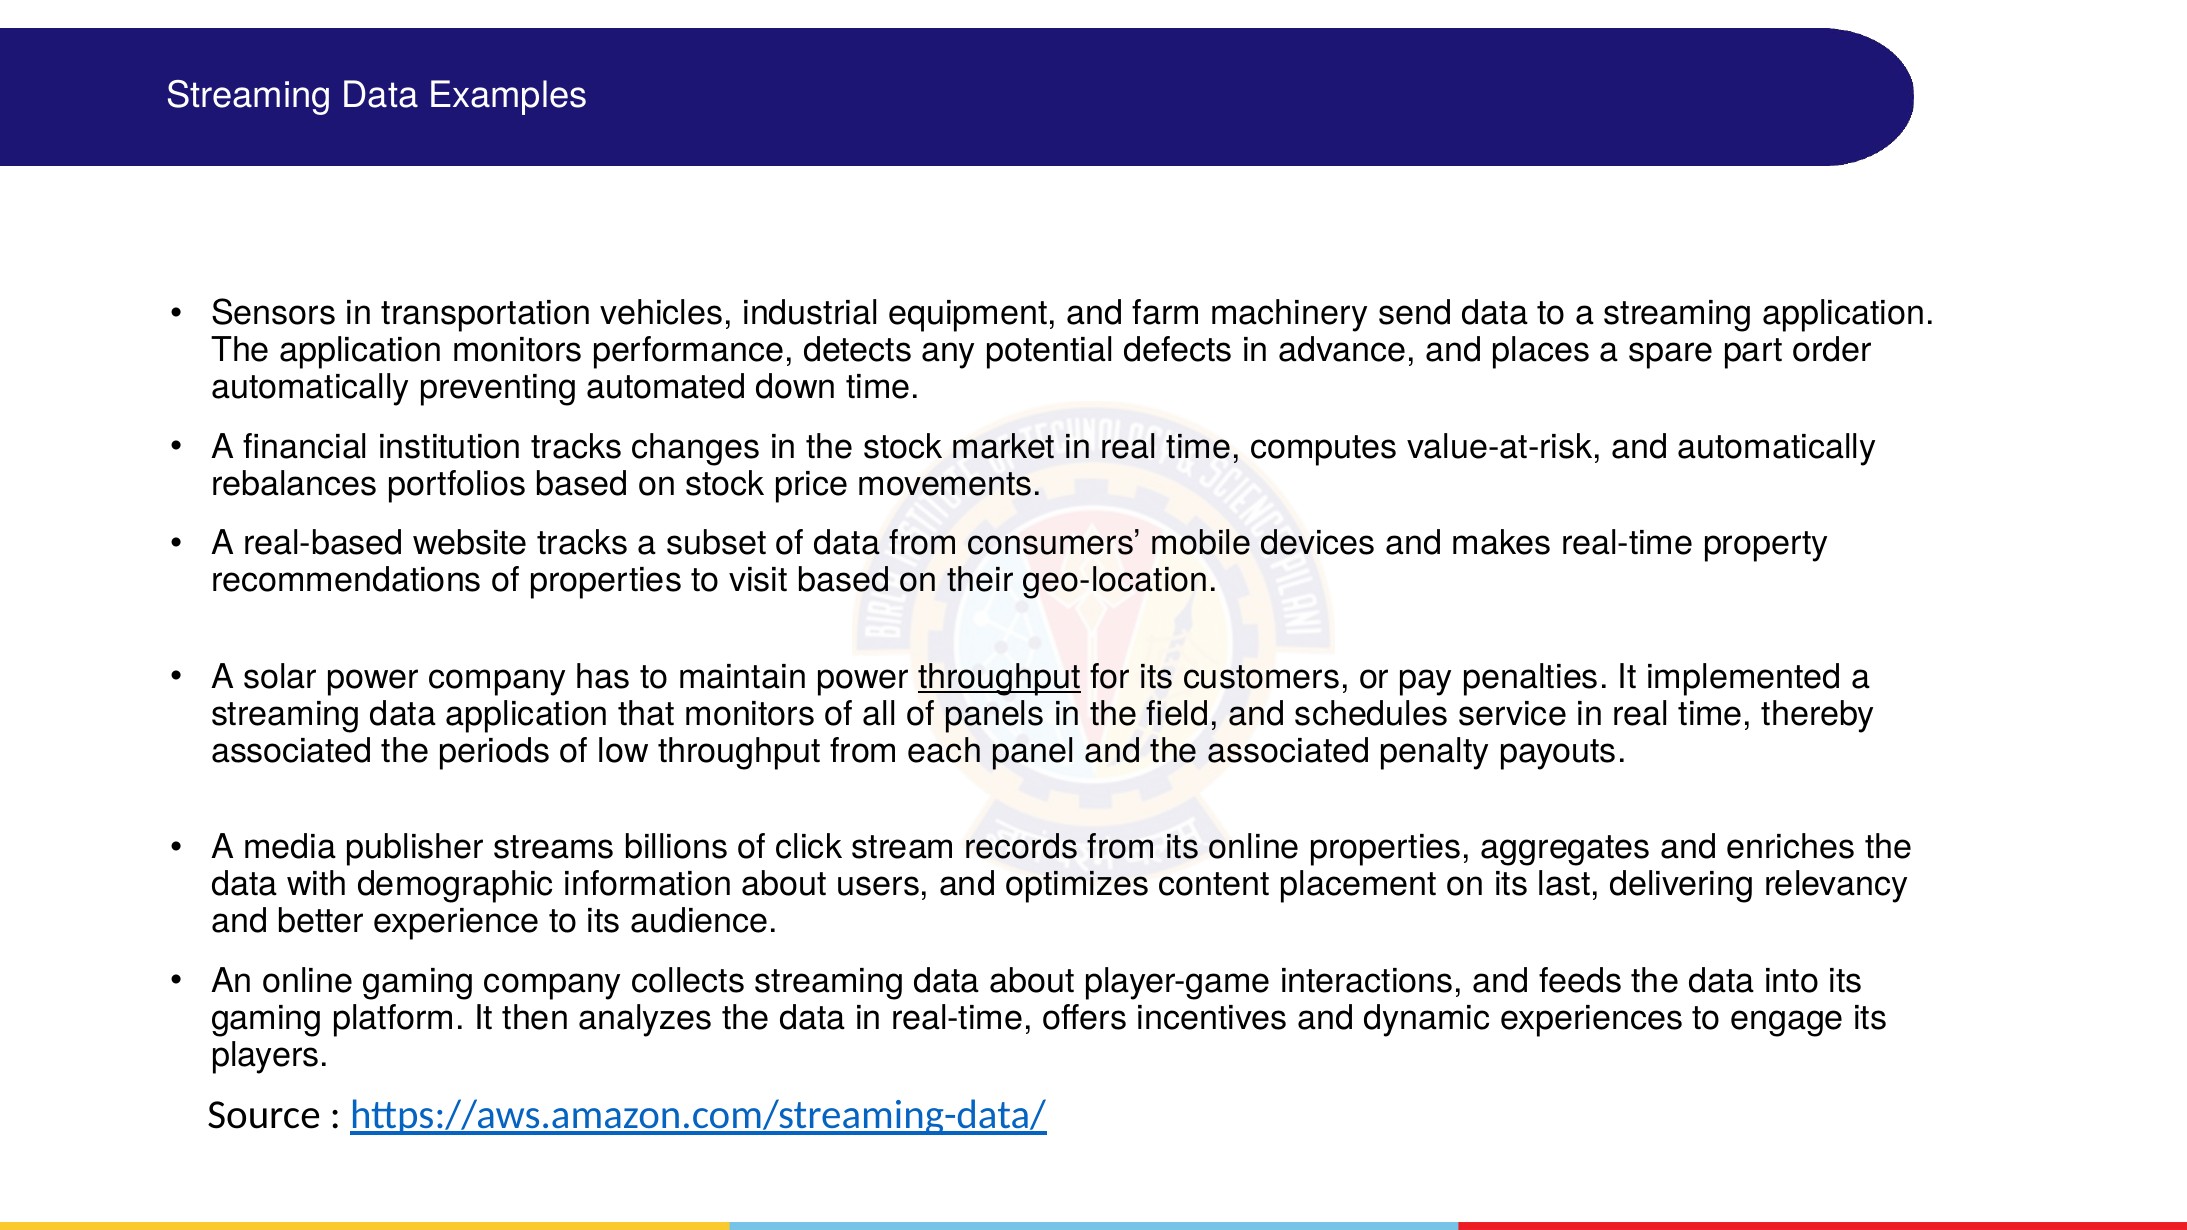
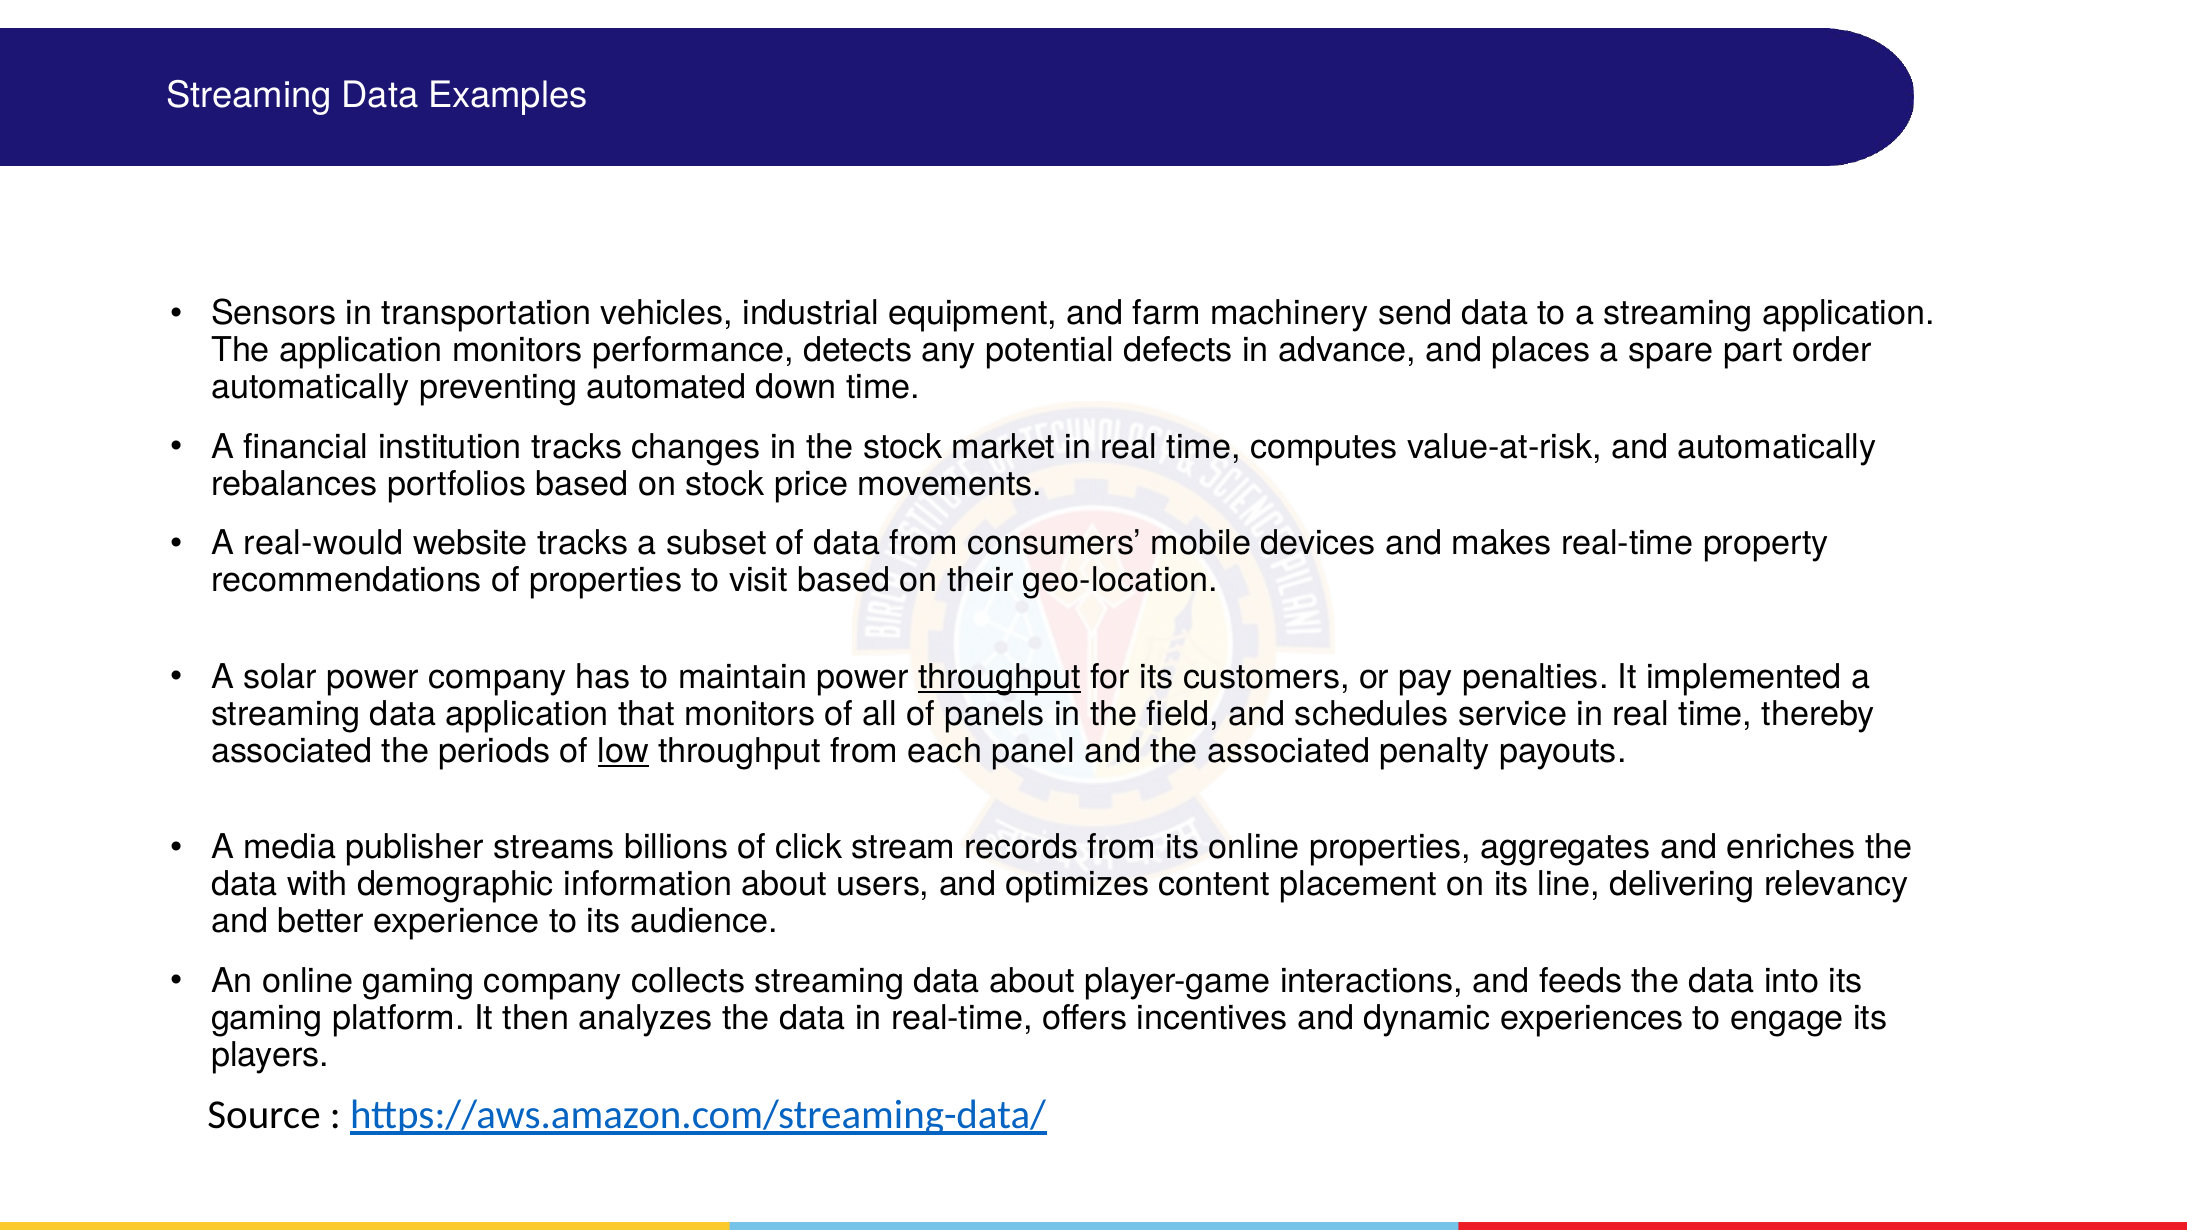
real-based: real-based -> real-would (323, 544)
low underline: none -> present (623, 751)
last: last -> line (1569, 885)
